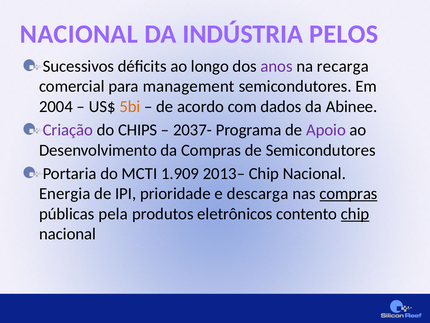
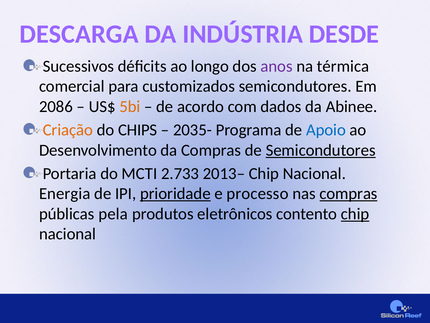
NACIONAL: NACIONAL -> DESCARGA (79, 34)
PELOS: PELOS -> DESDE (344, 34)
recarga: recarga -> térmica (343, 66)
management: management -> customizados (189, 86)
2004: 2004 -> 2086 (56, 106)
Criação colour: purple -> orange (68, 130)
2037-: 2037- -> 2035- (193, 130)
Apoio colour: purple -> blue (326, 130)
Semicondutores underline: none -> present (321, 150)
1.909: 1.909 -> 2.733 (180, 173)
prioridade underline: none -> present (175, 193)
descarga: descarga -> processo (258, 193)
